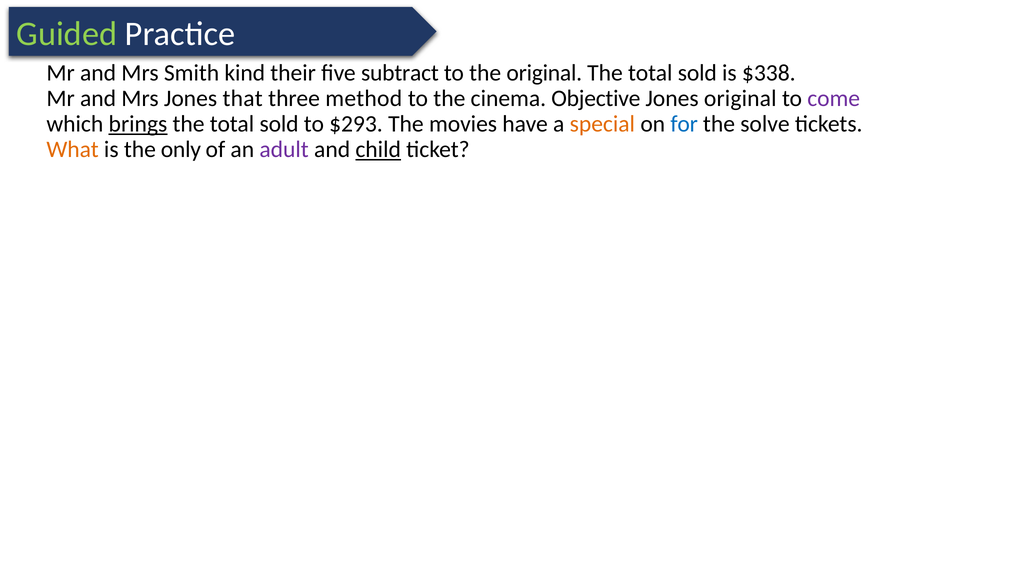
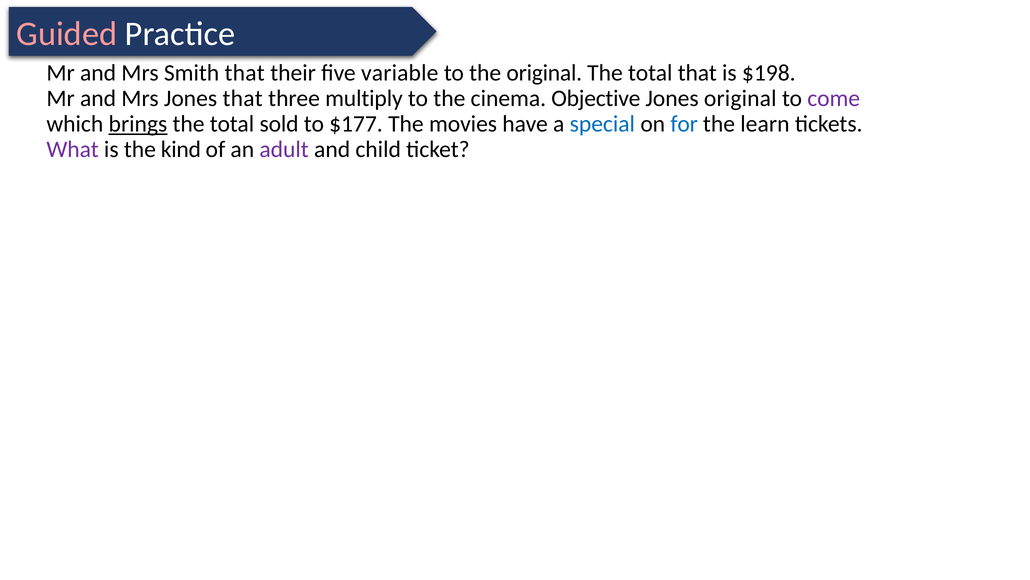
Guided colour: light green -> pink (67, 34)
Smith kind: kind -> that (245, 73)
subtract: subtract -> variable (400, 73)
sold: sold -> that (697, 73)
$338: $338 -> $198 (769, 73)
method: method -> multiply (364, 98)
$293: $293 -> $177 (356, 124)
special colour: orange -> blue (602, 124)
solve: solve -> learn (765, 124)
What colour: orange -> purple (73, 149)
only: only -> kind (181, 149)
child underline: present -> none (378, 149)
